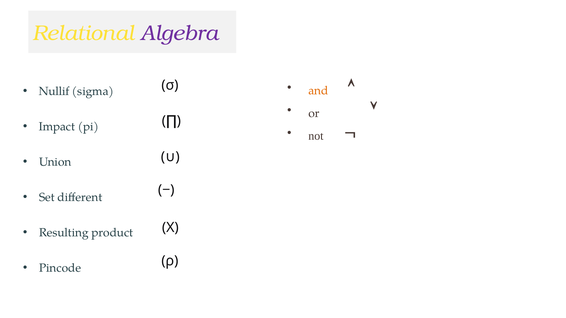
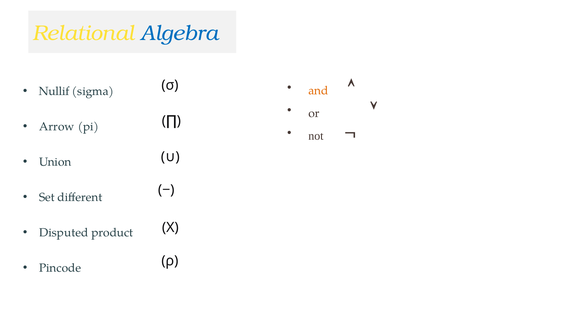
Algebra colour: purple -> blue (179, 33)
Impact: Impact -> Arrow (57, 127)
Resulting: Resulting -> Disputed (64, 233)
